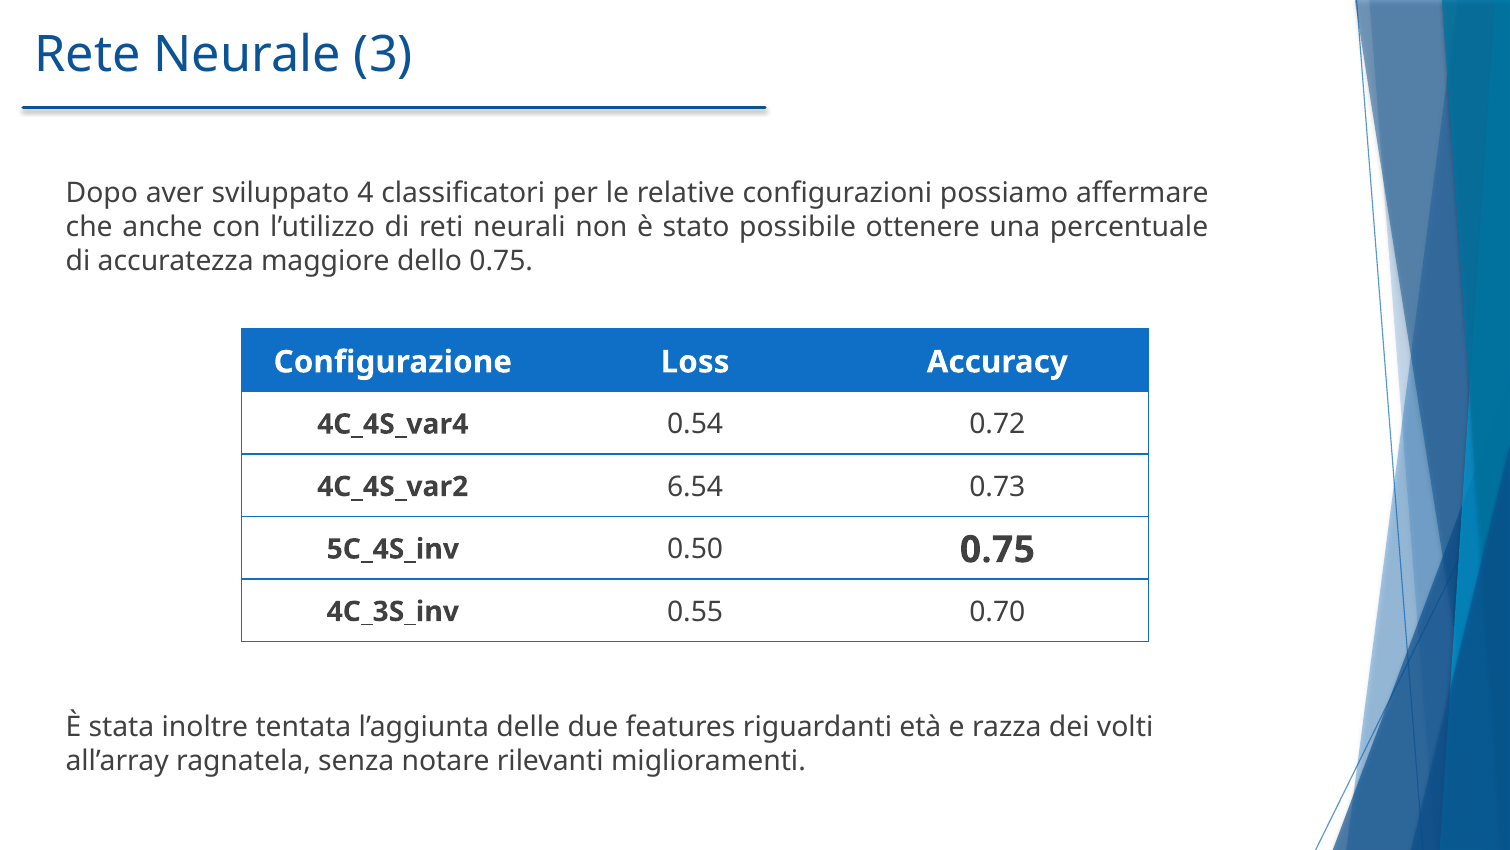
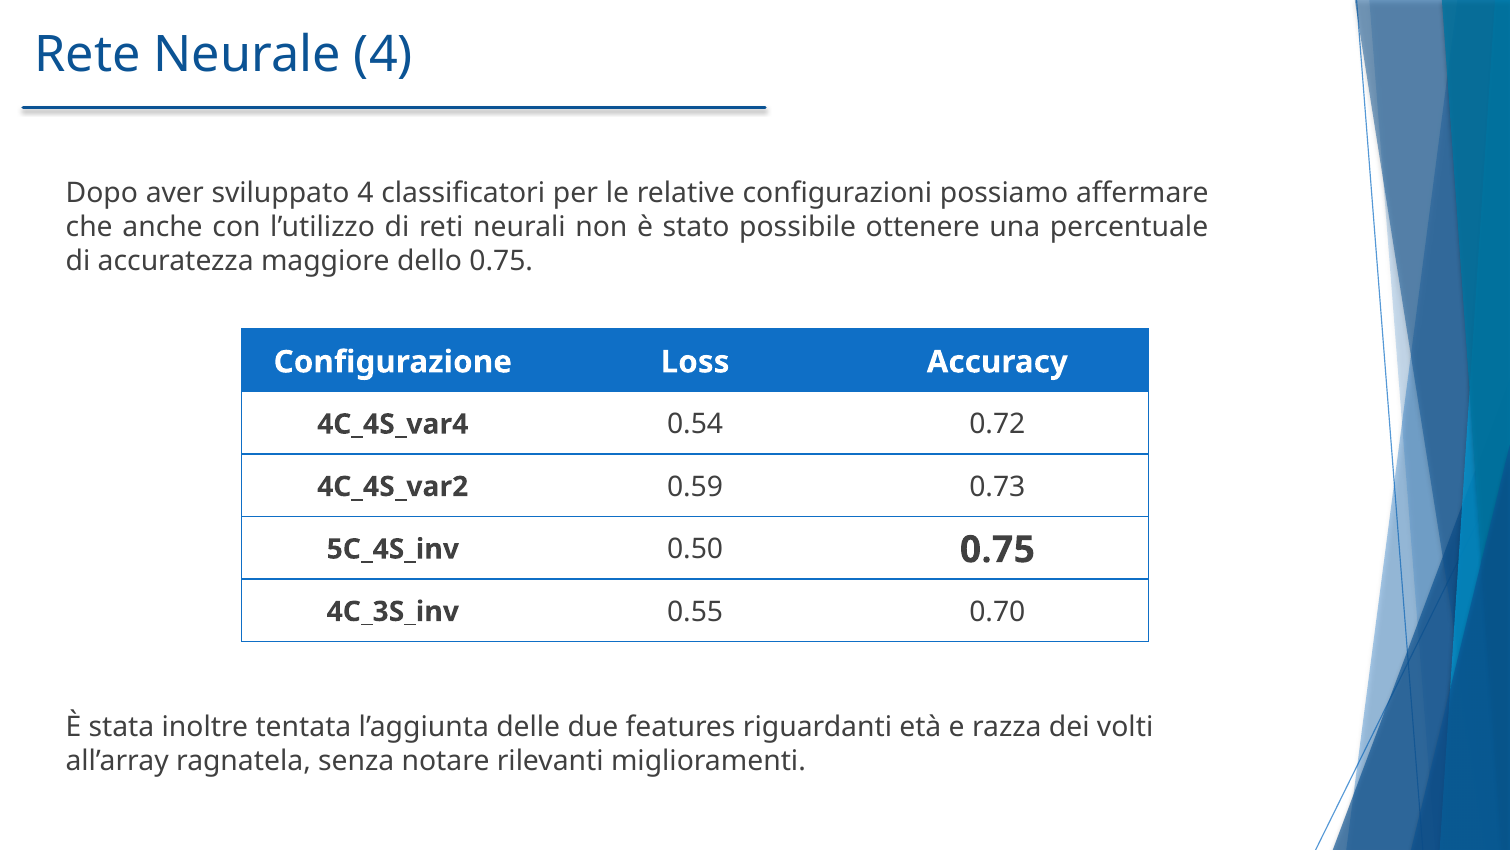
Neurale 3: 3 -> 4 (383, 55)
6.54: 6.54 -> 0.59 (695, 486)
